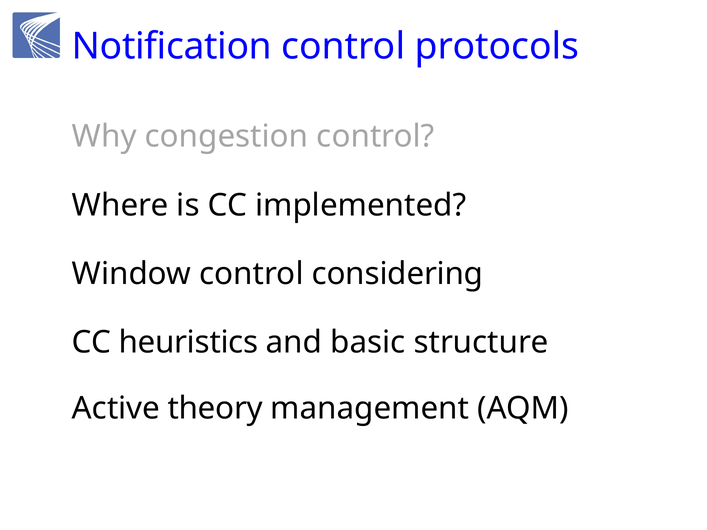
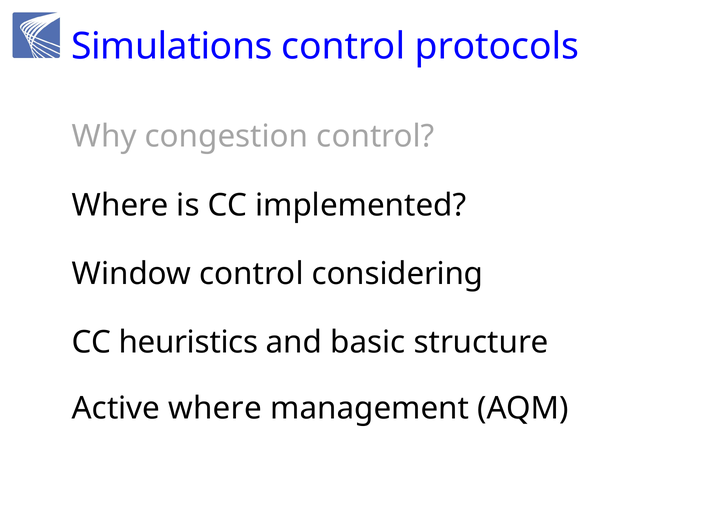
Notification: Notification -> Simulations (172, 46)
Active theory: theory -> where (215, 409)
